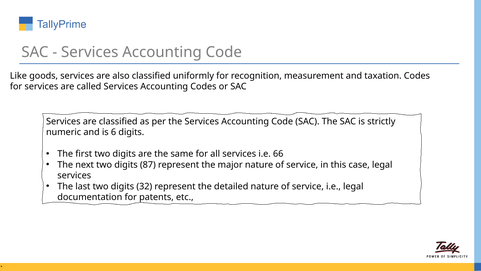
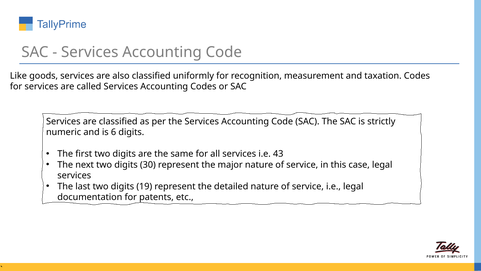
66: 66 -> 43 (278, 154)
87: 87 -> 30 (148, 165)
32: 32 -> 19 (144, 186)
